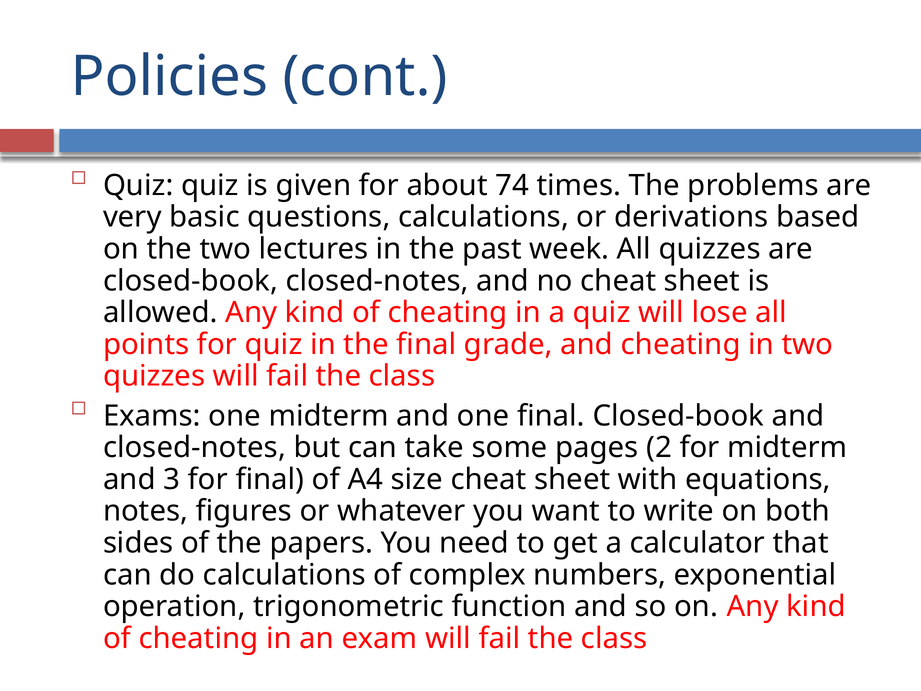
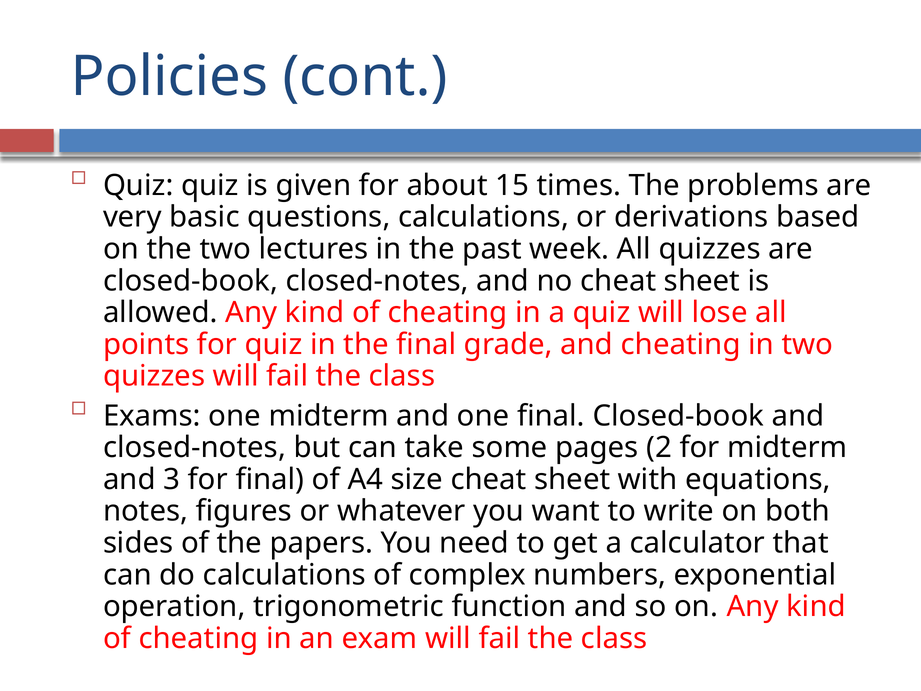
74: 74 -> 15 (512, 185)
